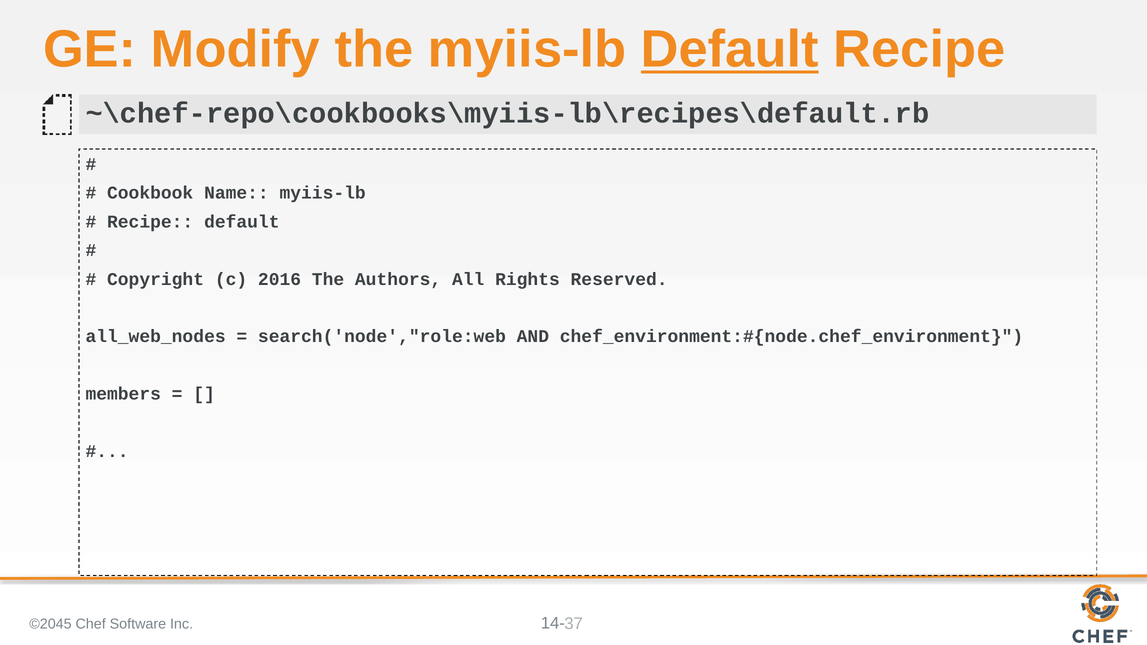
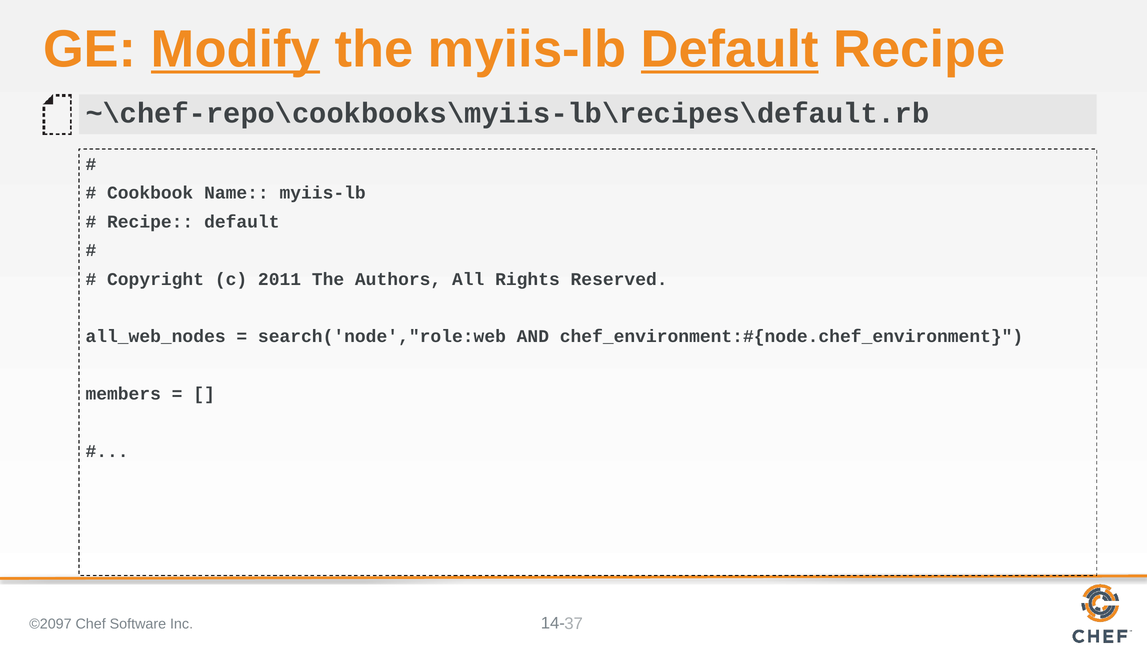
Modify underline: none -> present (235, 50)
2016: 2016 -> 2011 (280, 279)
©2045: ©2045 -> ©2097 (50, 624)
